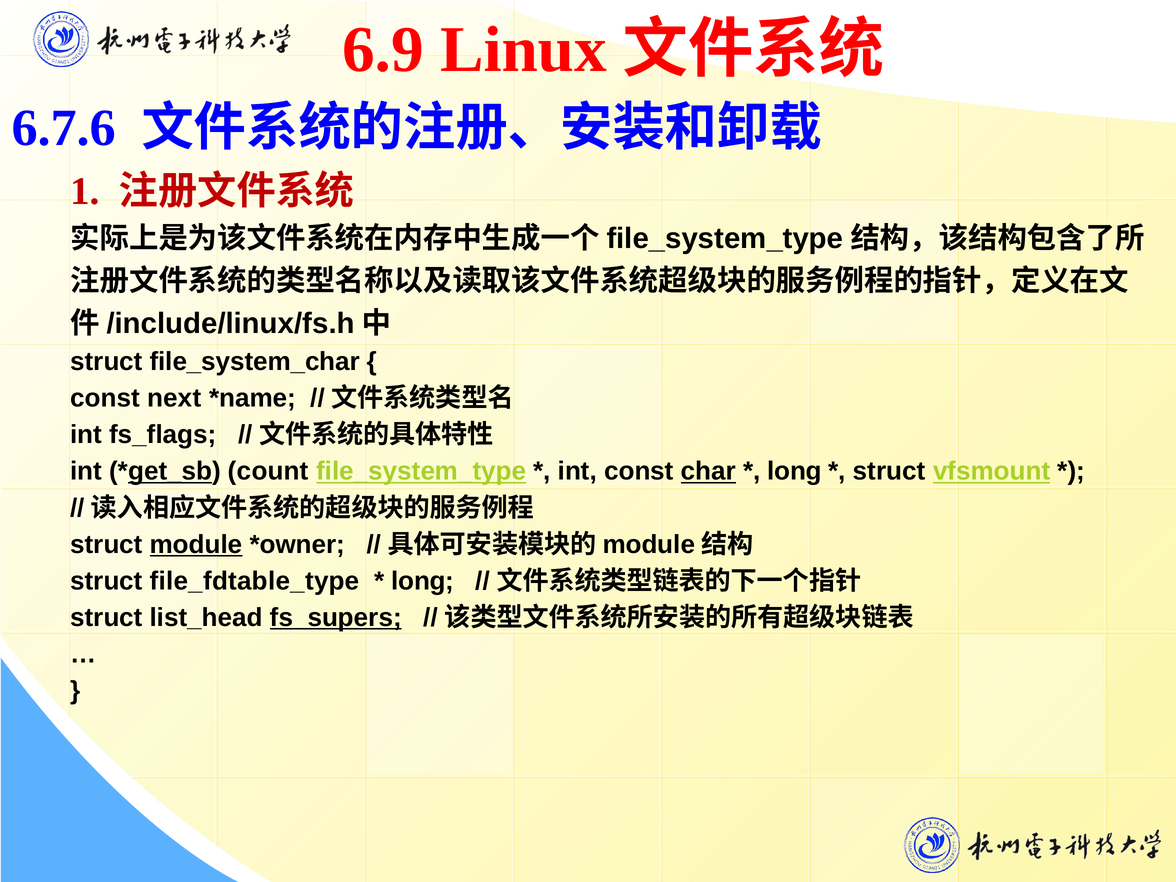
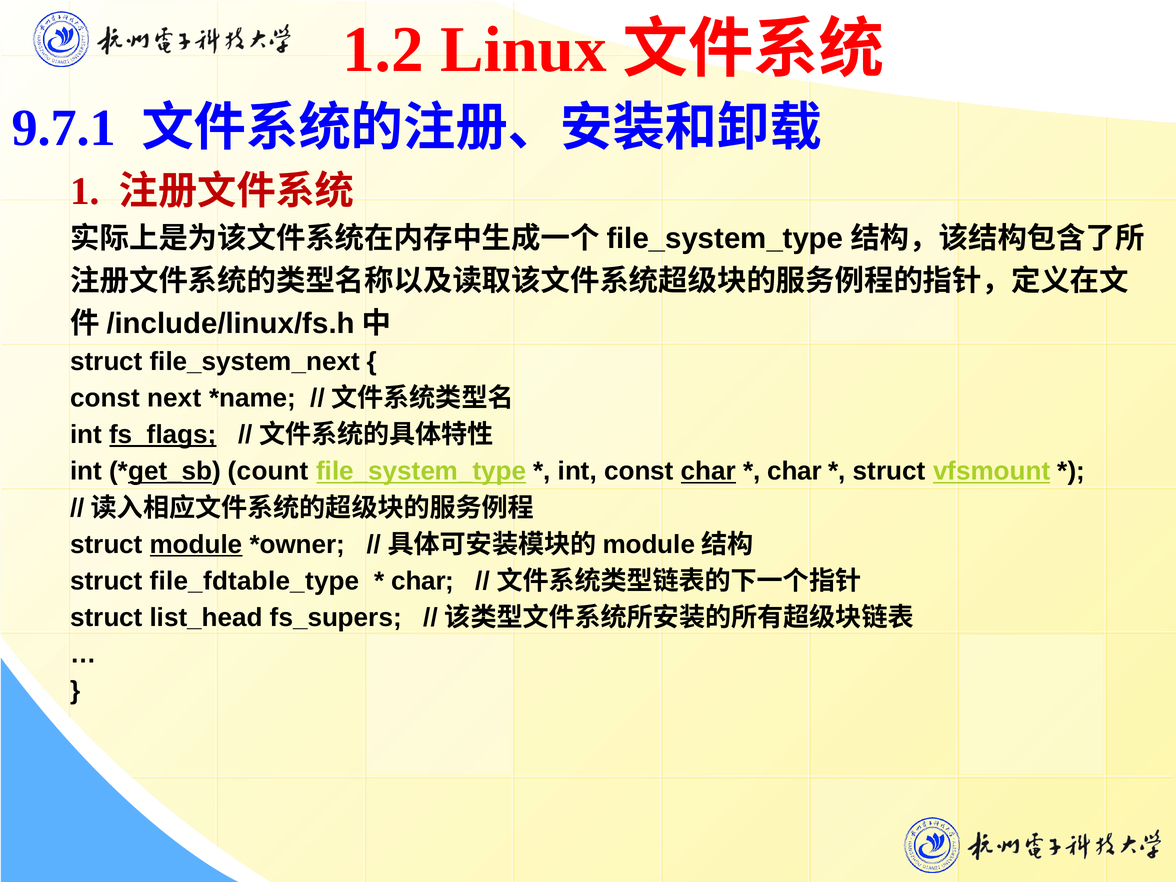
6.9: 6.9 -> 1.2 (383, 50)
6.7.6: 6.7.6 -> 9.7.1 (64, 128)
file_system_char: file_system_char -> file_system_next (255, 362)
fs_flags underline: none -> present (163, 435)
long: long -> char (795, 471)
long: long -> char (423, 581)
fs_supers underline: present -> none (336, 618)
